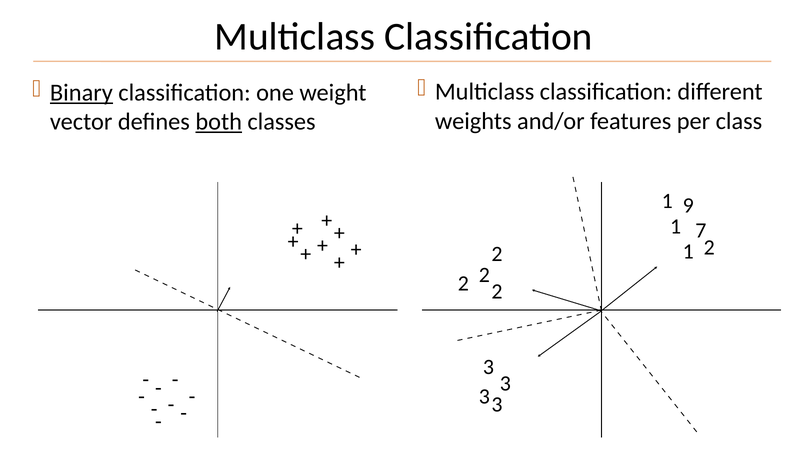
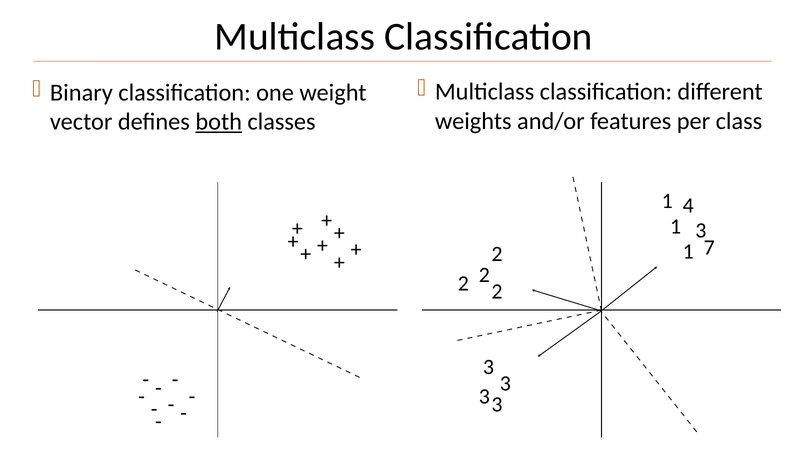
Binary underline: present -> none (81, 93)
9: 9 -> 4 (688, 205)
1 7: 7 -> 3 (701, 231)
1 2: 2 -> 7 (709, 247)
